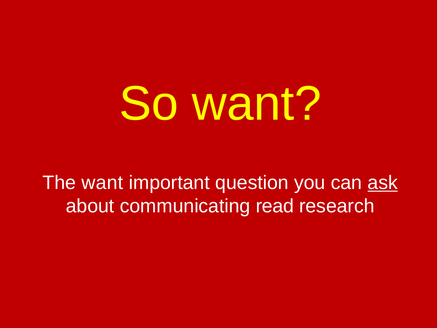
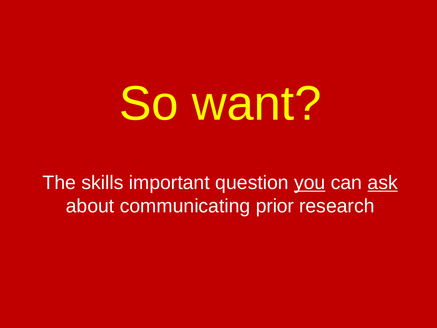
The want: want -> skills (102, 183)
you underline: none -> present (310, 183)
read: read -> prior (275, 206)
